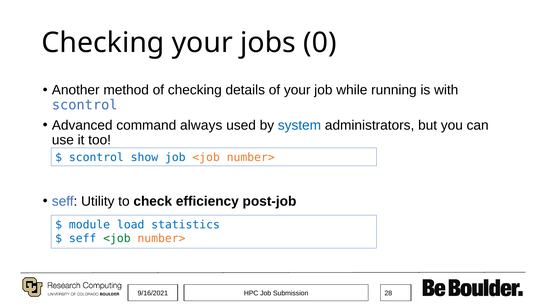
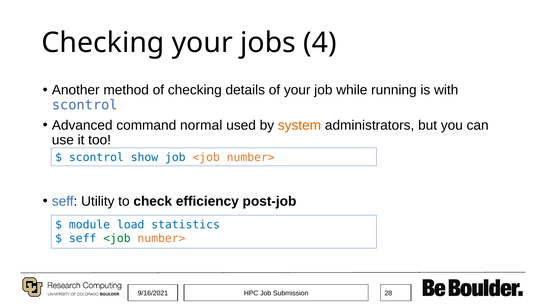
0: 0 -> 4 (320, 43)
always: always -> normal (201, 125)
system colour: blue -> orange (299, 125)
